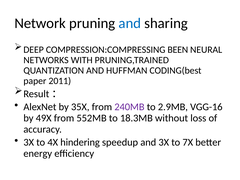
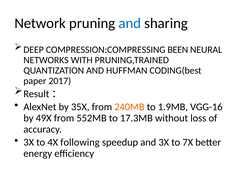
2011: 2011 -> 2017 (60, 81)
240MB colour: purple -> orange (129, 107)
2.9MB: 2.9MB -> 1.9MB (173, 107)
18.3MB: 18.3MB -> 17.3MB (136, 118)
hindering: hindering -> following (80, 142)
